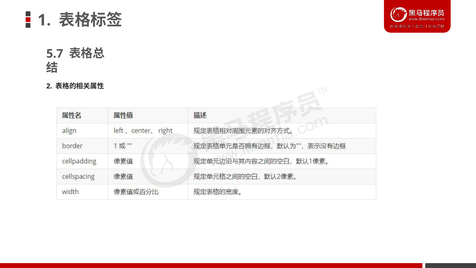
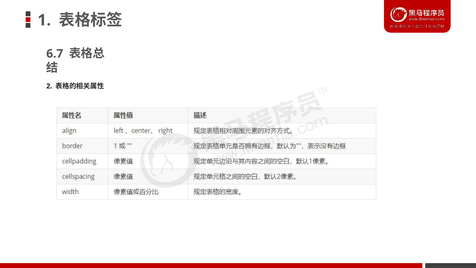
5.7: 5.7 -> 6.7 (55, 54)
